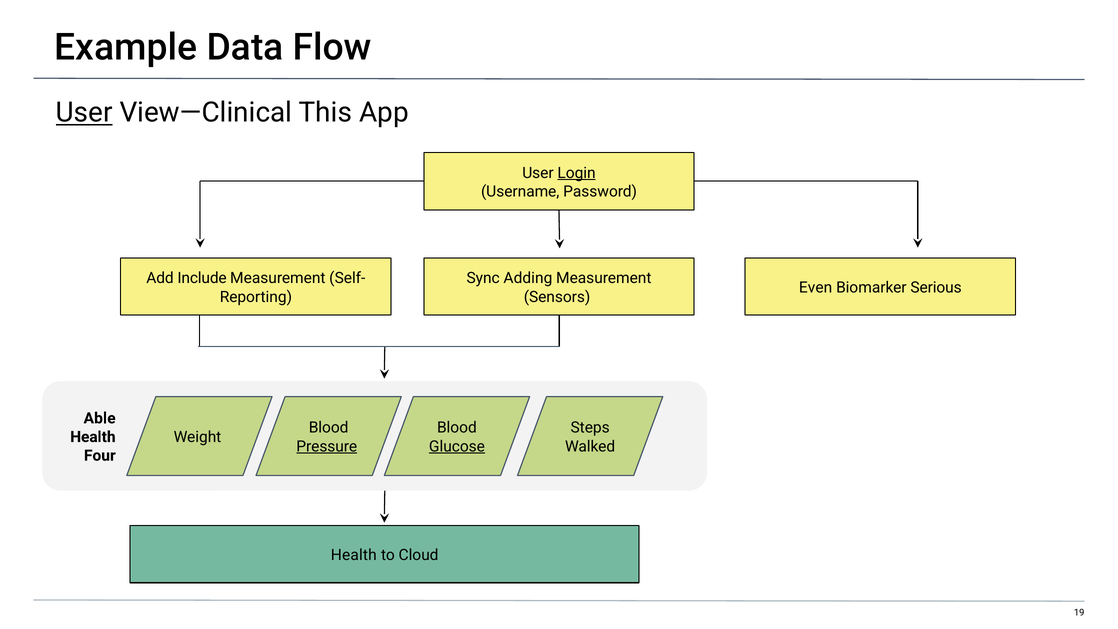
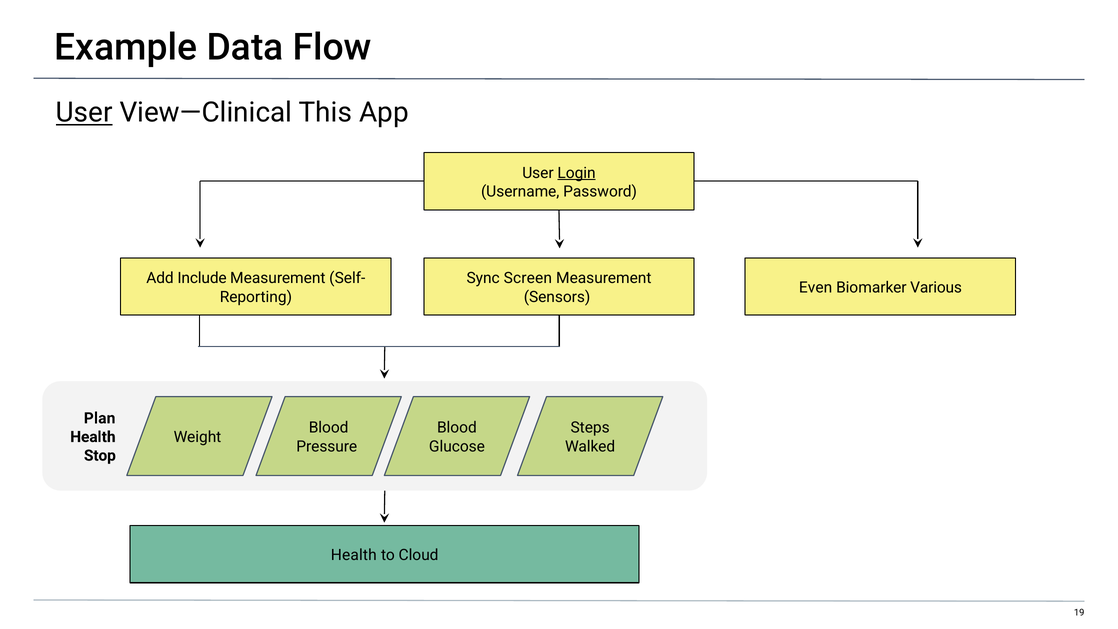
Adding: Adding -> Screen (528, 278)
Serious: Serious -> Various (936, 288)
Able: Able -> Plan (100, 418)
Pressure underline: present -> none (327, 446)
Glucose underline: present -> none (457, 446)
Four: Four -> Stop (100, 455)
